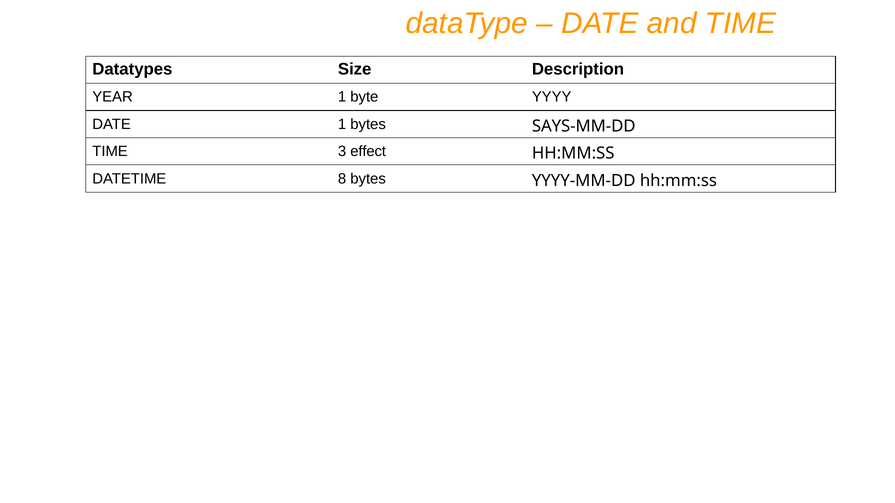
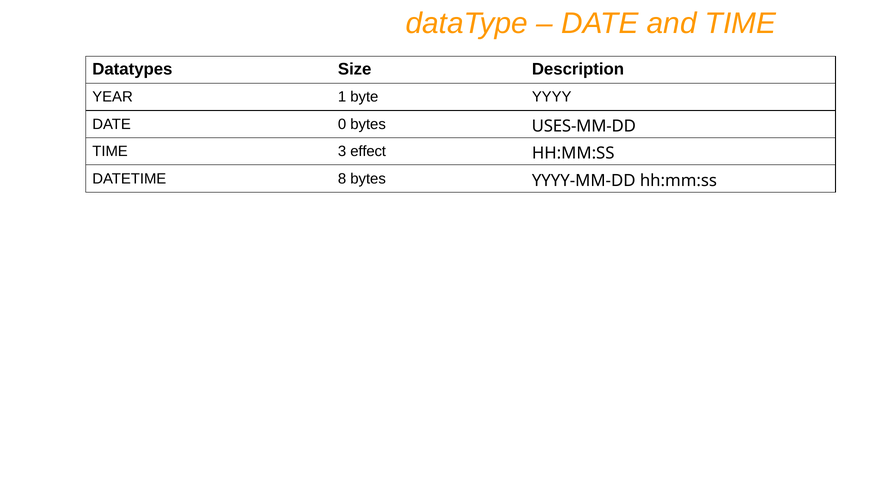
DATE 1: 1 -> 0 (342, 124)
SAYS-MM-DD: SAYS-MM-DD -> USES-MM-DD (584, 126)
